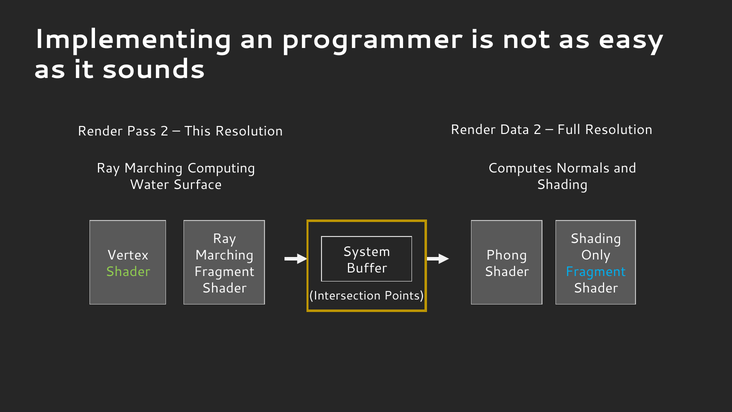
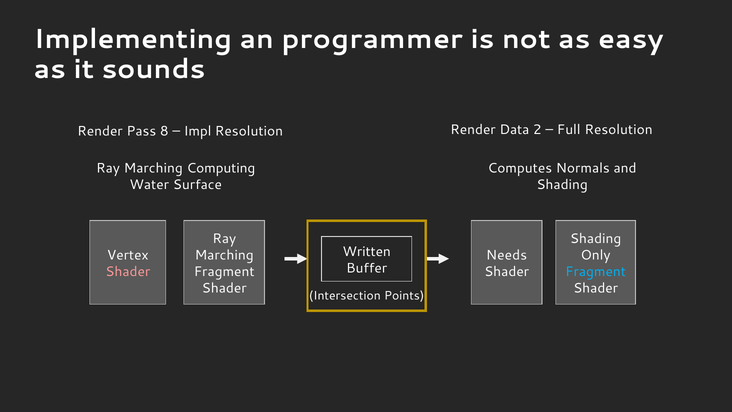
Pass 2: 2 -> 8 (164, 131)
This: This -> Impl (198, 131)
System: System -> Written (367, 251)
Phong: Phong -> Needs (507, 255)
Shader colour: light green -> pink (128, 271)
